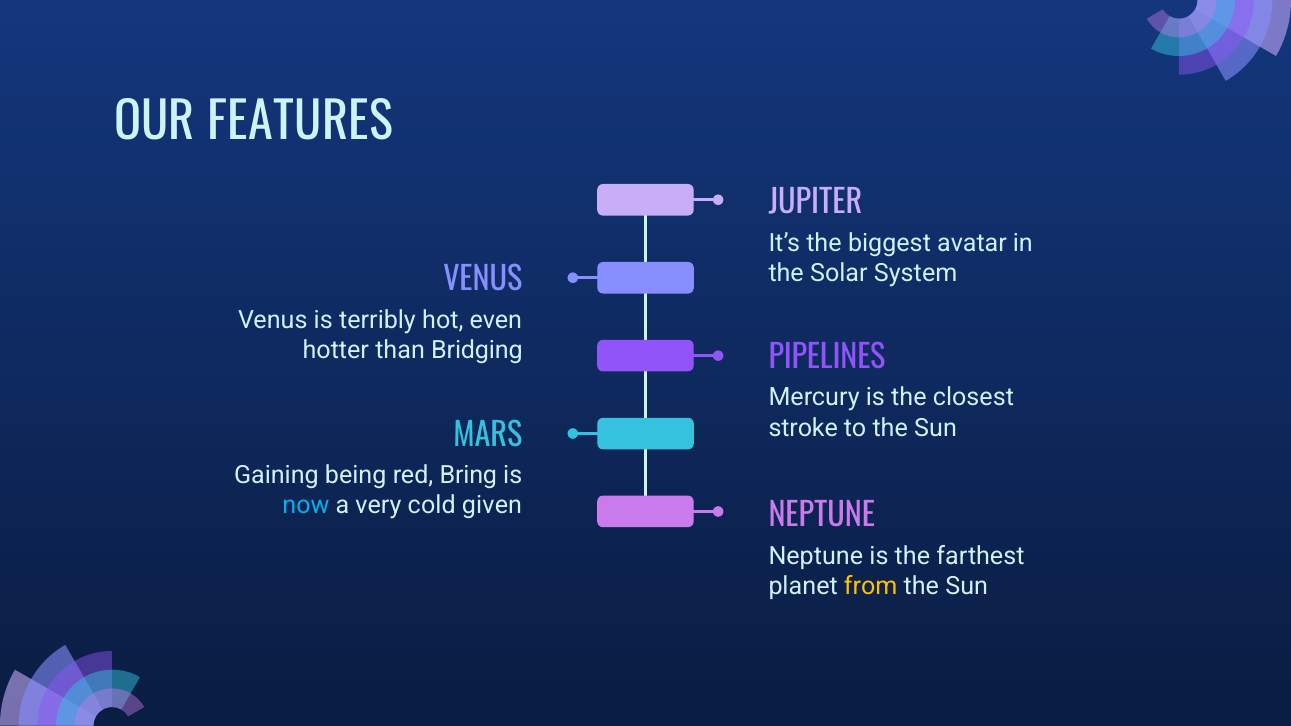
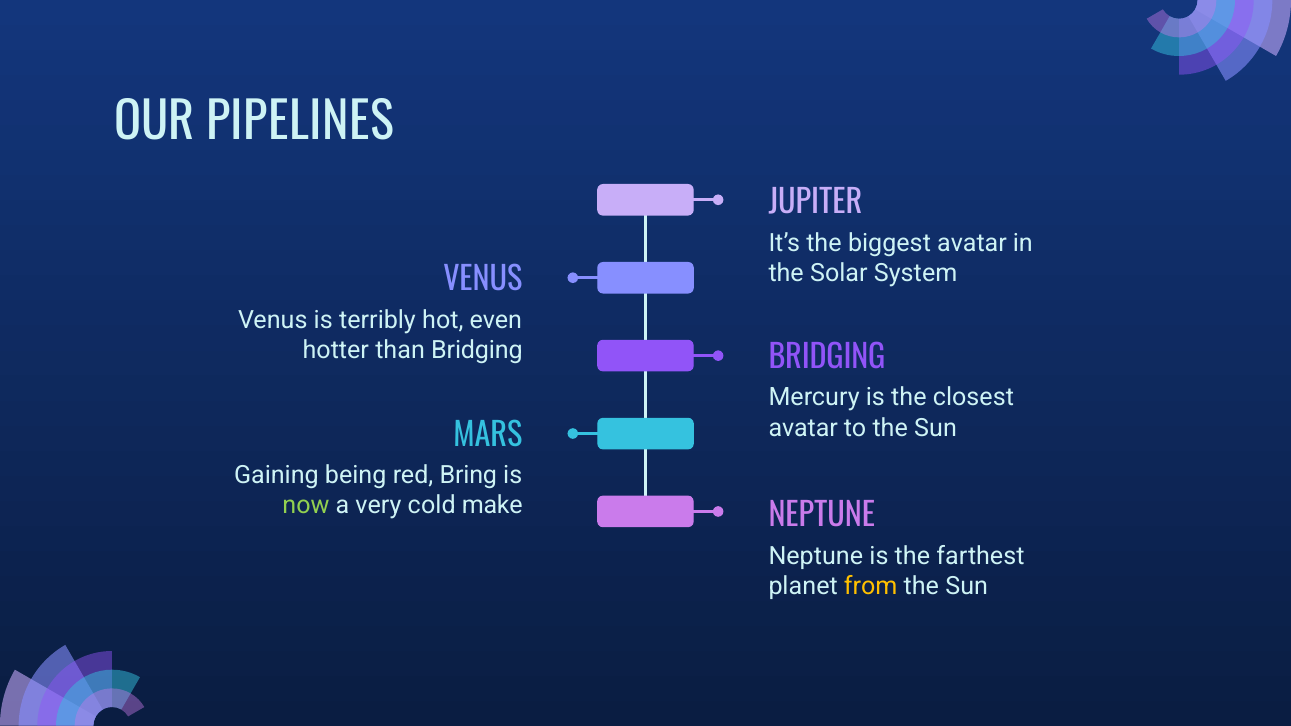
FEATURES: FEATURES -> PIPELINES (300, 123)
PIPELINES: PIPELINES -> BRIDGING (827, 358)
stroke: stroke -> avatar (803, 428)
now colour: light blue -> light green (306, 506)
given: given -> make (492, 506)
